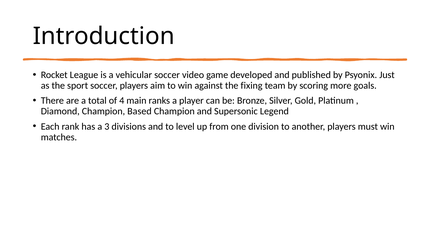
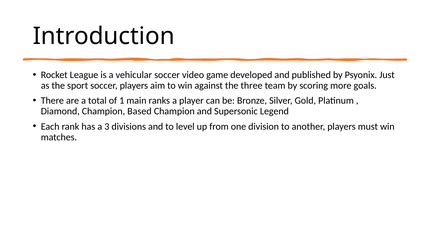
fixing: fixing -> three (252, 86)
4: 4 -> 1 (122, 101)
